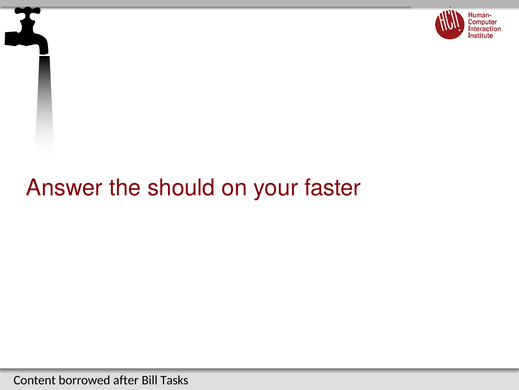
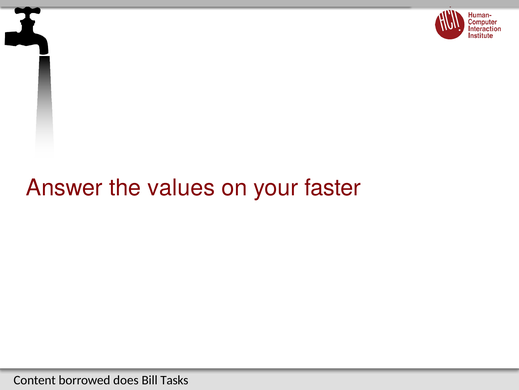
should: should -> values (181, 187)
after: after -> does (126, 380)
